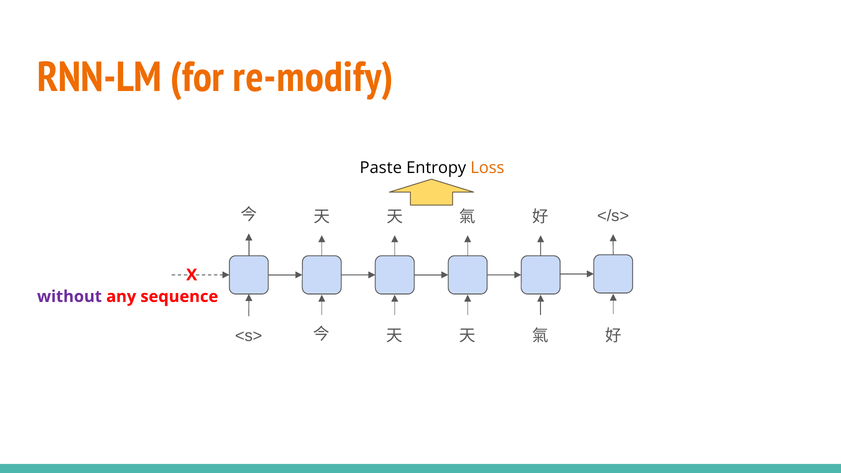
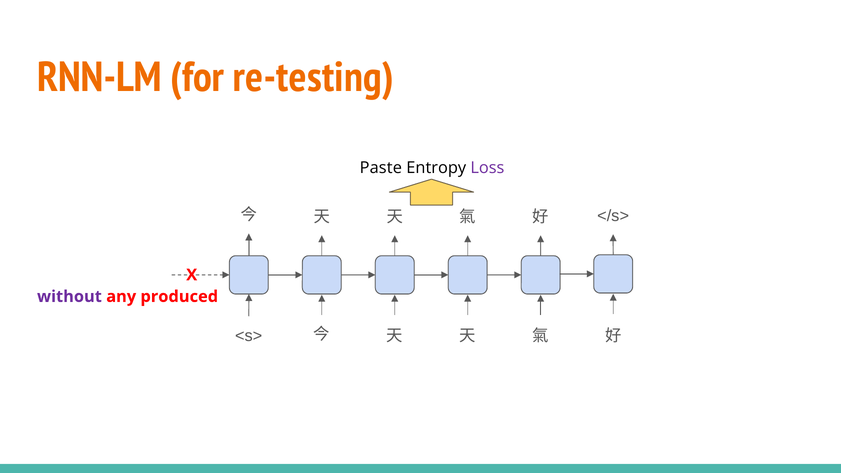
re-modify: re-modify -> re-testing (313, 78)
Loss colour: orange -> purple (487, 168)
sequence: sequence -> produced (179, 297)
